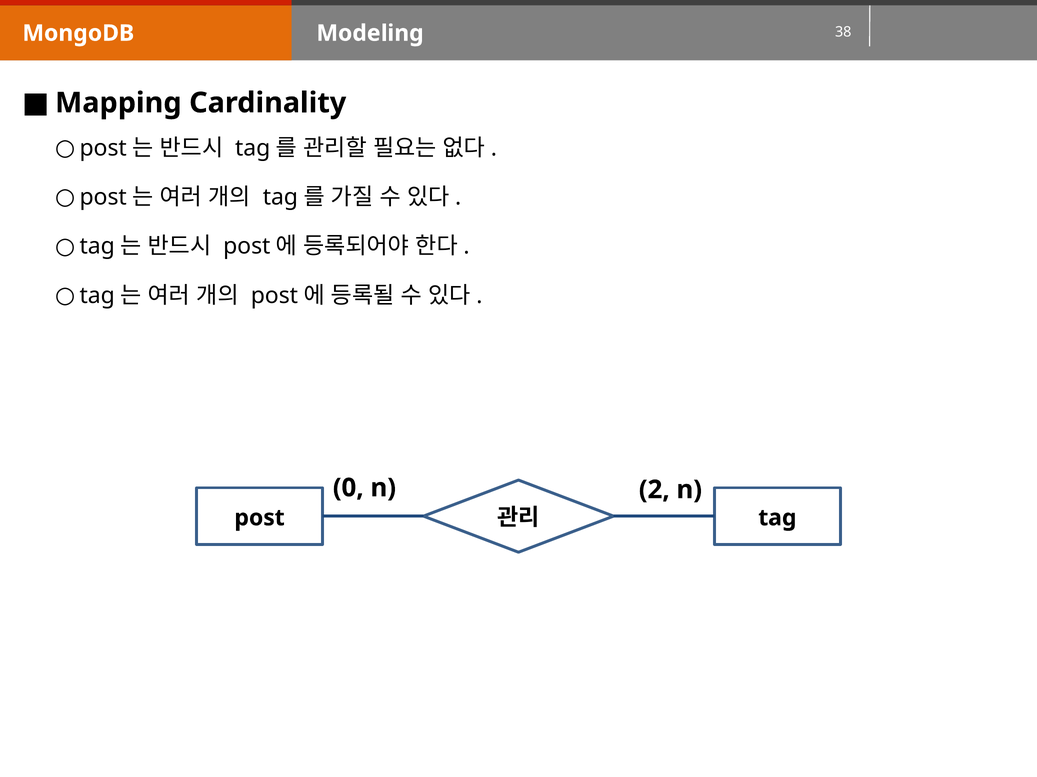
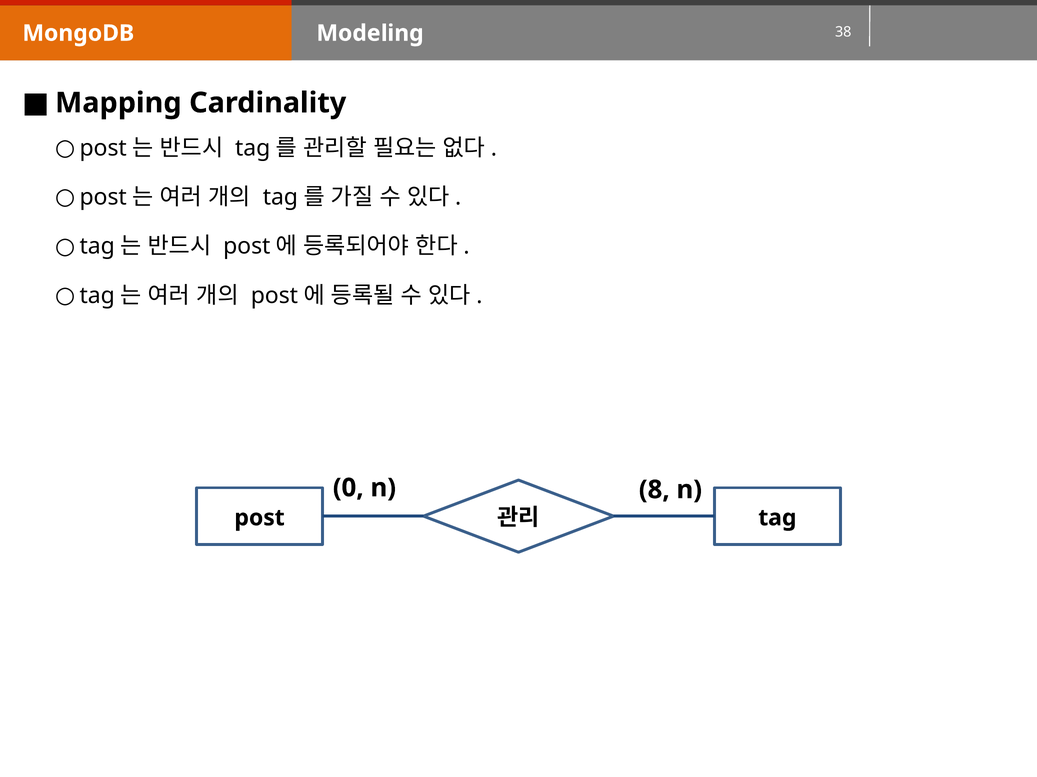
2: 2 -> 8 (654, 490)
